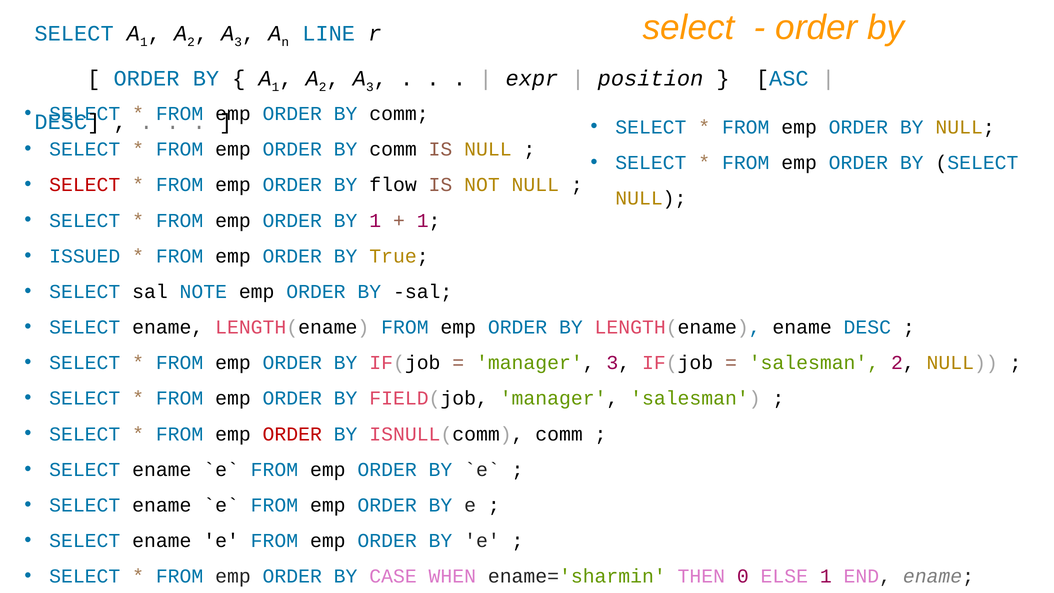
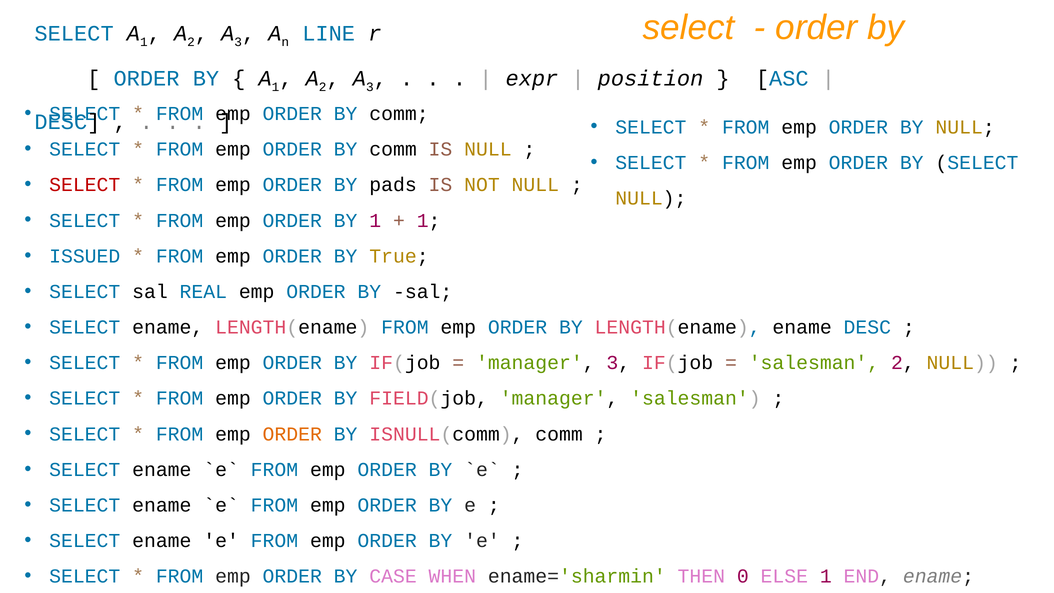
flow: flow -> pads (393, 185)
NOTE: NOTE -> REAL (203, 292)
ORDER colour: red -> orange (292, 434)
